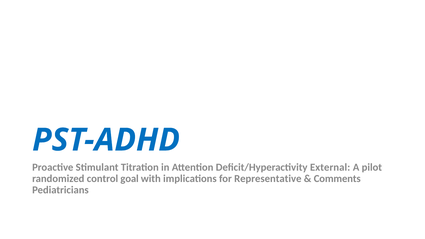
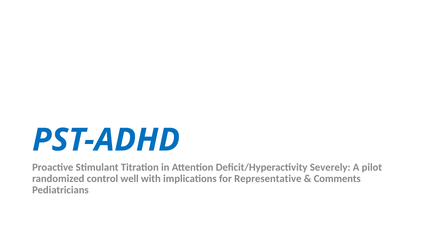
External: External -> Severely (330, 167)
goal: goal -> well (130, 179)
